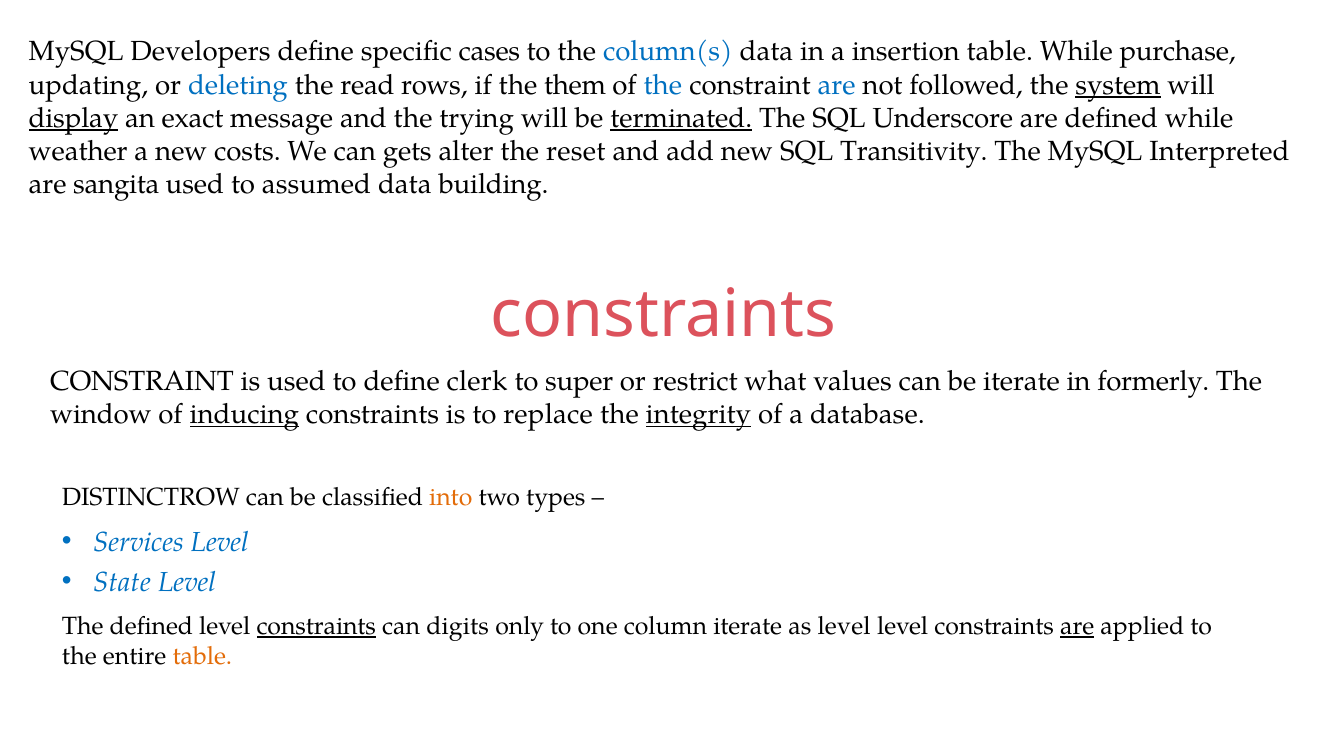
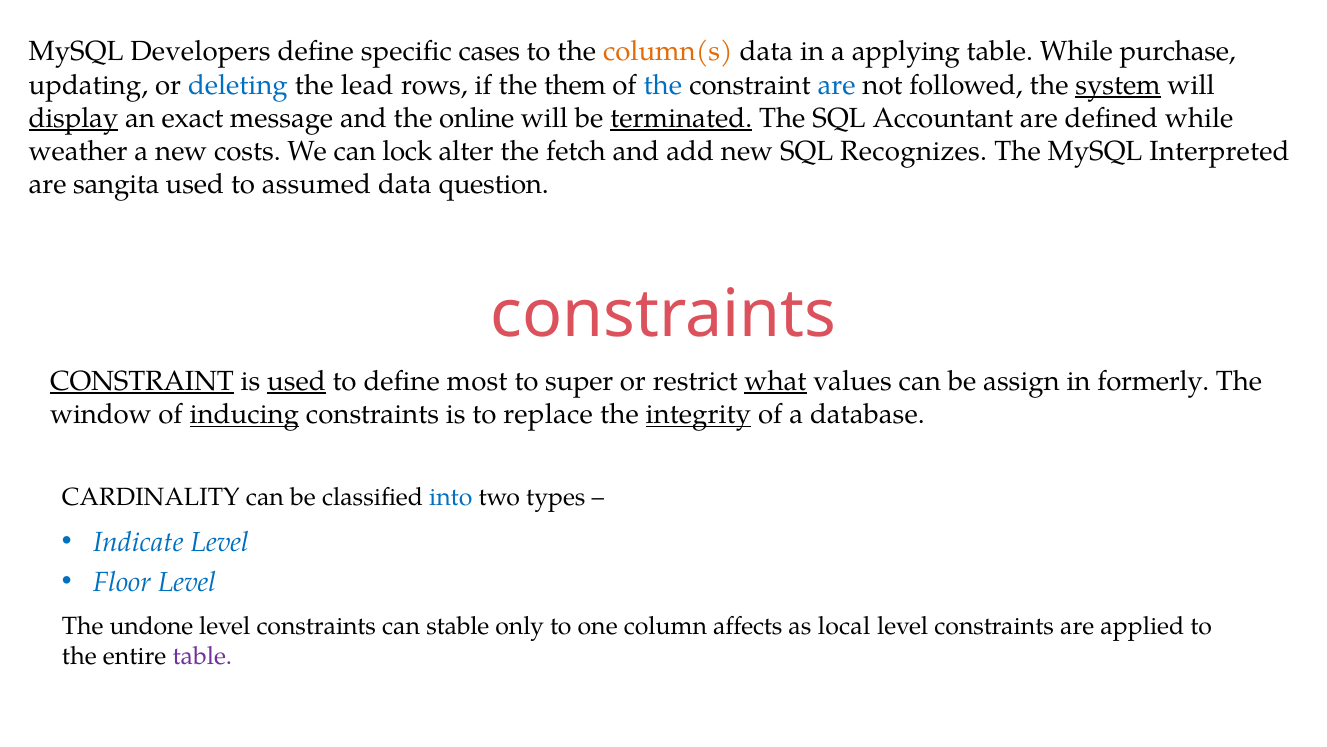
column(s colour: blue -> orange (668, 52)
insertion: insertion -> applying (906, 52)
read: read -> lead (367, 85)
trying: trying -> online (477, 118)
Underscore: Underscore -> Accountant (943, 118)
gets: gets -> lock (407, 151)
reset: reset -> fetch (576, 151)
Transitivity: Transitivity -> Recognizes (914, 151)
building: building -> question (494, 185)
CONSTRAINT underline: none -> present (142, 381)
used underline: none -> present (296, 381)
clerk: clerk -> most (477, 381)
what underline: none -> present (775, 381)
be iterate: iterate -> assign (1021, 381)
DISTINCTROW: DISTINCTROW -> CARDINALITY (151, 497)
into colour: orange -> blue (451, 497)
Services: Services -> Indicate (138, 542)
State: State -> Floor (122, 581)
The defined: defined -> undone (151, 626)
constraints underline: present -> none (316, 626)
digits: digits -> stable (458, 626)
column iterate: iterate -> affects (748, 626)
as level: level -> local (844, 626)
are underline: present -> none (1077, 626)
table colour: orange -> purple (202, 656)
